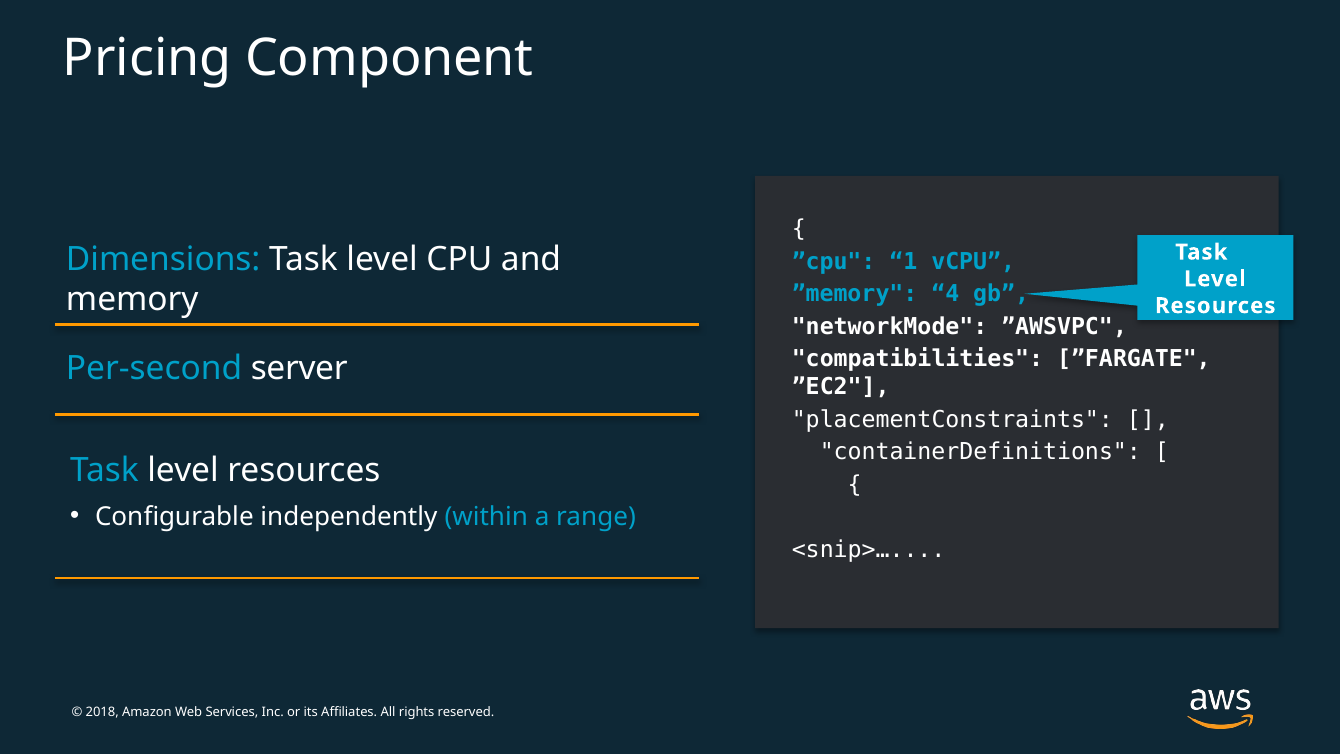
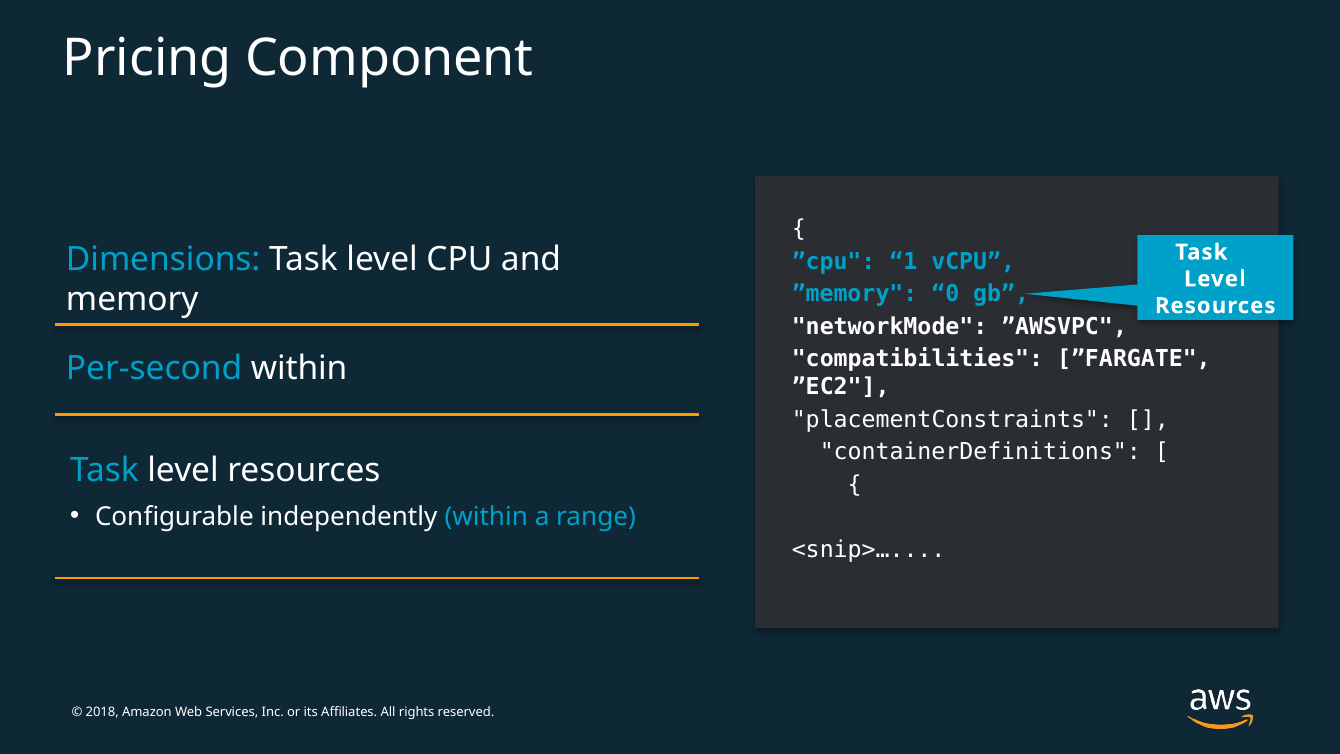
4: 4 -> 0 (945, 294)
Per-second server: server -> within (299, 369)
